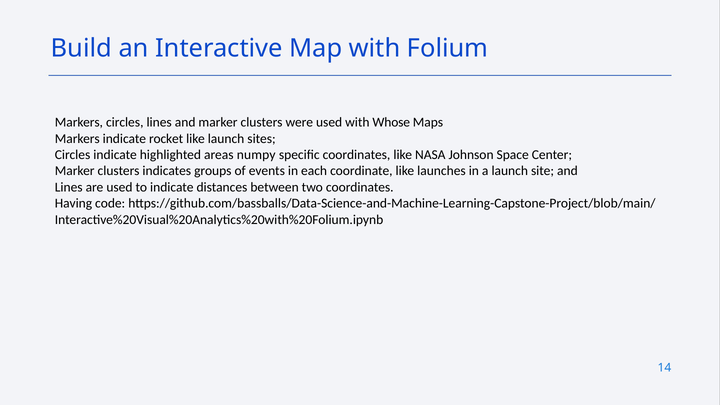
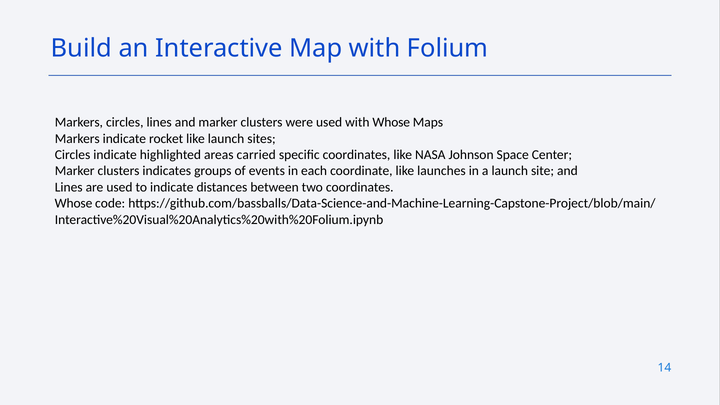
numpy: numpy -> carried (256, 155)
Having: Having -> Whose (74, 203)
